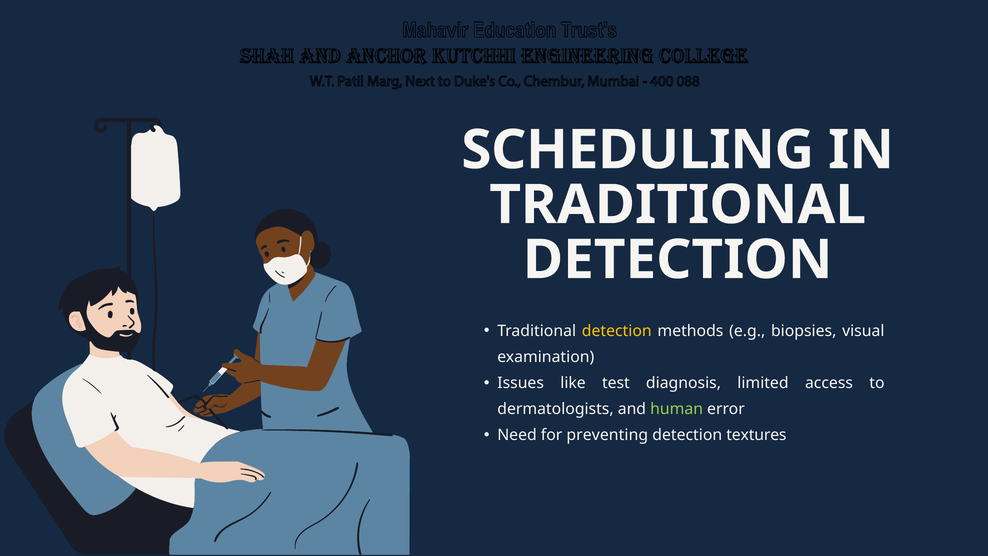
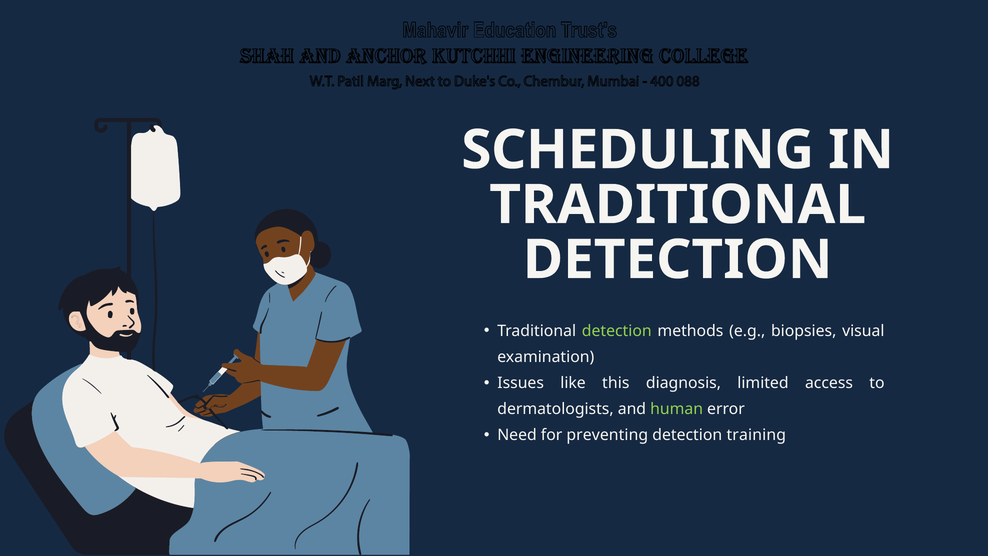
detection colour: yellow -> light green (617, 331)
test: test -> this (616, 383)
textures: textures -> training (756, 435)
